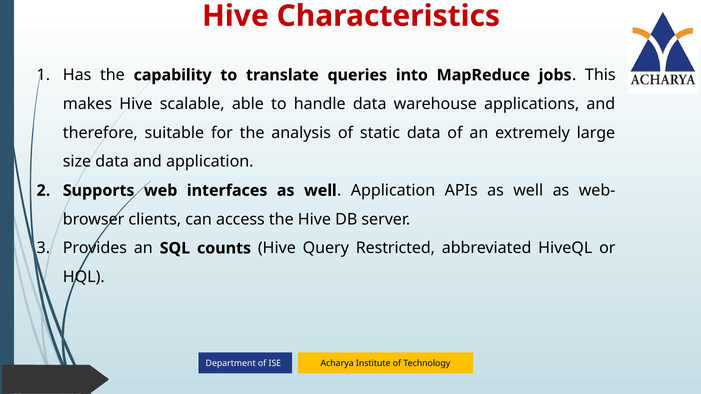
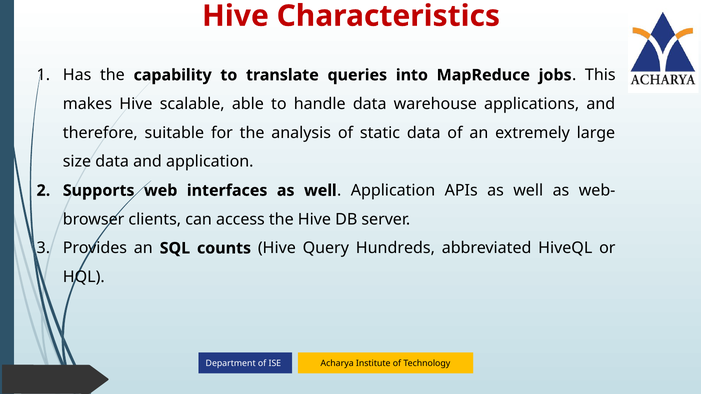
Restricted: Restricted -> Hundreds (395, 248)
